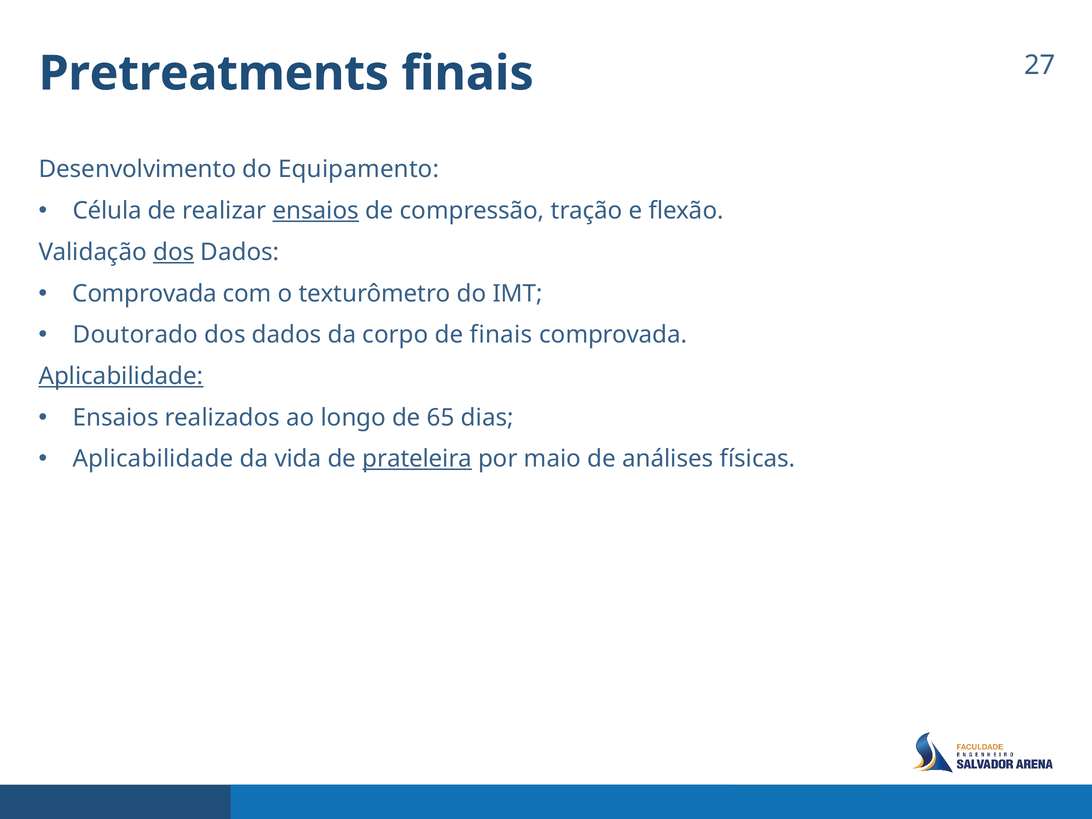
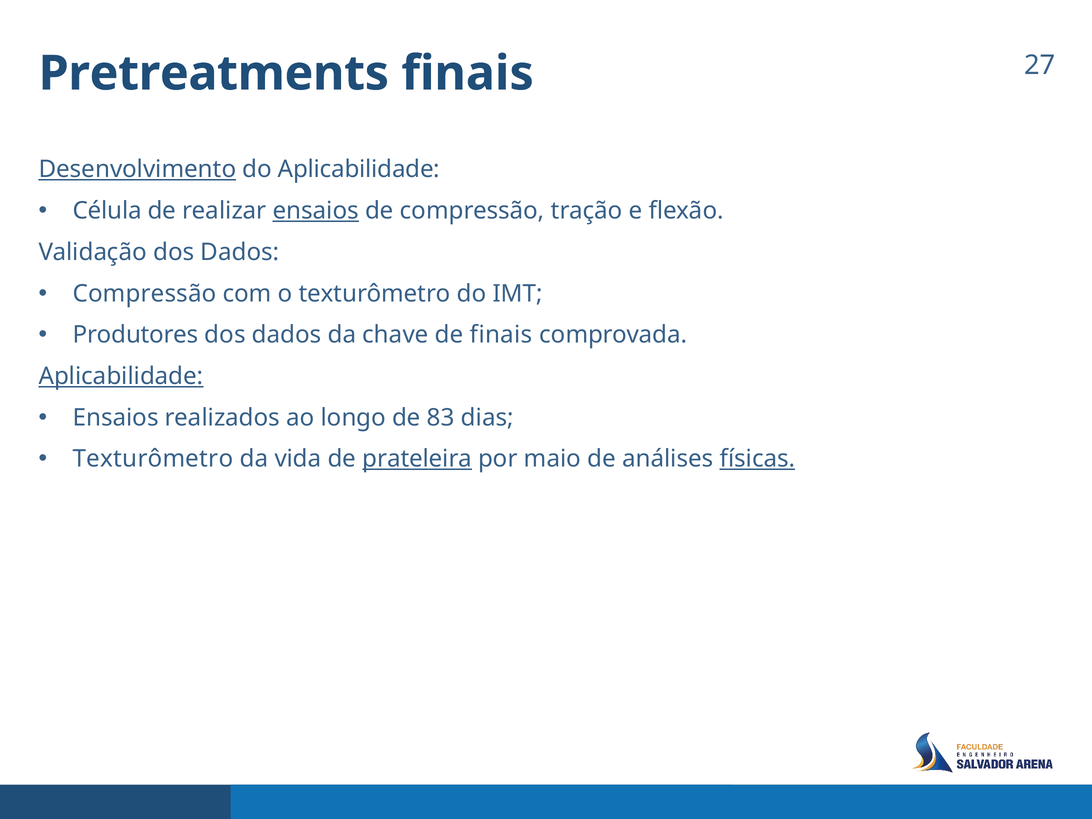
Desenvolvimento underline: none -> present (137, 169)
do Equipamento: Equipamento -> Aplicabilidade (359, 169)
dos underline: present -> none (174, 252)
Comprovada: Comprovada -> Compressão (145, 294)
Doutorado: Doutorado -> Produtores (136, 335)
corpo: corpo -> chave (395, 335)
65: 65 -> 83 (441, 418)
Aplicabilidade: Aplicabilidade -> Texturômetro (153, 459)
físicas underline: none -> present (758, 459)
